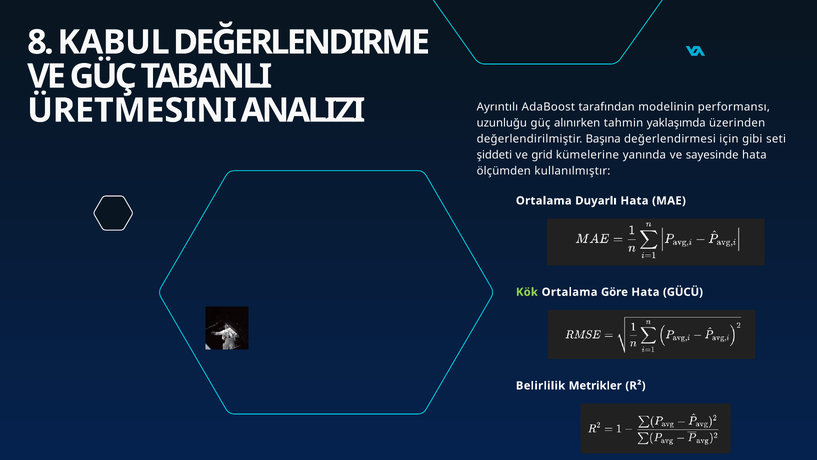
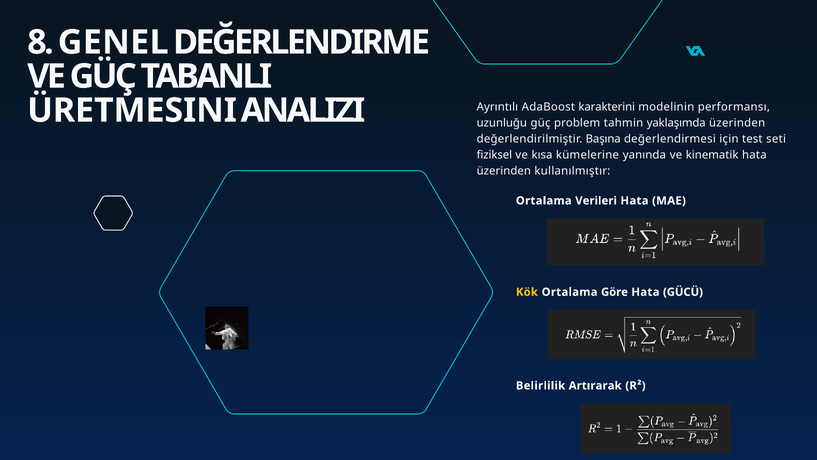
KABUL: KABUL -> GENEL (113, 42)
tarafından: tarafından -> karakterini (607, 107)
alınırken: alınırken -> problem (577, 123)
gibi: gibi -> test (752, 139)
şiddeti: şiddeti -> fiziksel (494, 155)
grid: grid -> kısa (542, 155)
sayesinde: sayesinde -> kinematik (712, 155)
ölçümden: ölçümden -> üzerinden (504, 171)
Duyarlı: Duyarlı -> Verileri (596, 201)
Kök colour: light green -> yellow (527, 292)
Metrikler: Metrikler -> Artırarak (595, 385)
